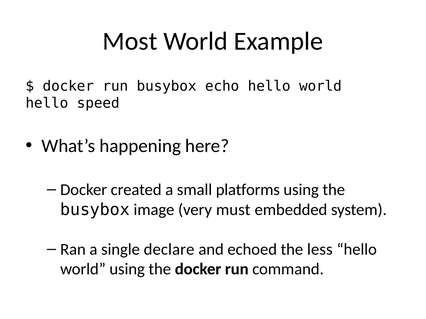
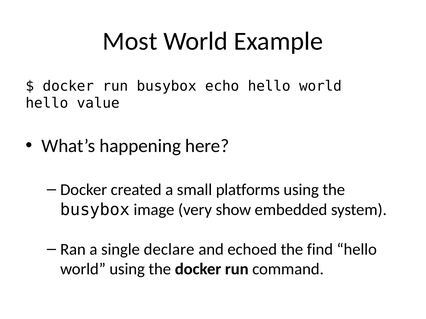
speed: speed -> value (98, 103)
must: must -> show (233, 210)
less: less -> find (320, 250)
